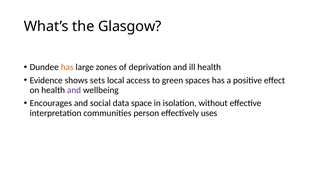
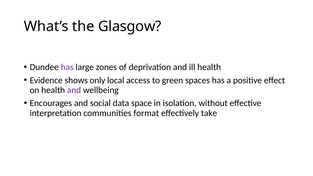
has colour: orange -> purple (67, 67)
sets: sets -> only (98, 80)
person: person -> format (146, 113)
uses: uses -> take (209, 113)
